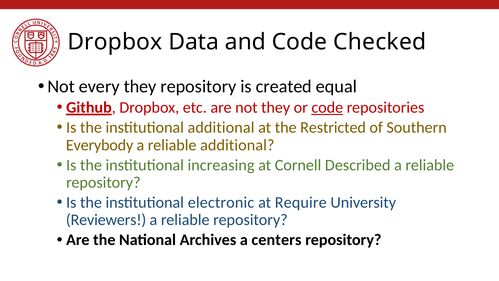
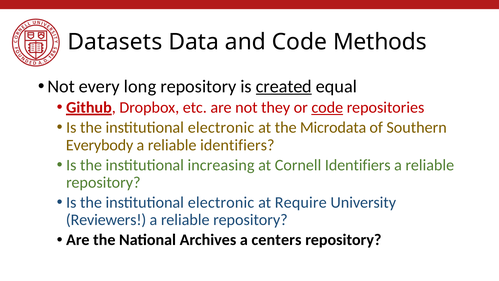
Dropbox: Dropbox -> Datasets (115, 42)
Checked: Checked -> Methods (380, 42)
every they: they -> long (140, 86)
created underline: none -> present (284, 86)
additional: additional -> electronic (221, 127)
Restricted: Restricted -> Microdata (333, 127)
reliable additional: additional -> identifiers (237, 145)
Cornell Described: Described -> Identifiers (358, 165)
